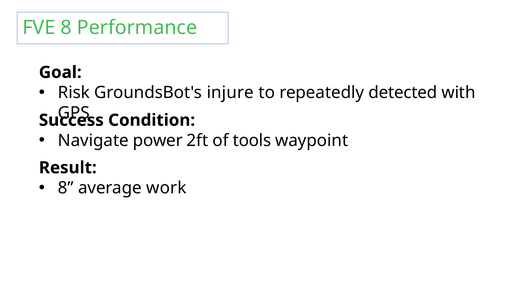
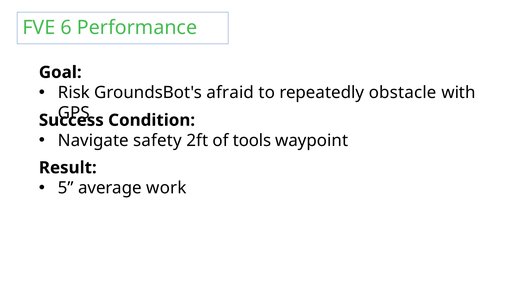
FVE 8: 8 -> 6 (66, 28)
injure: injure -> afraid (230, 93)
detected: detected -> obstacle (403, 93)
power: power -> safety (158, 140)
8: 8 -> 5 (66, 188)
